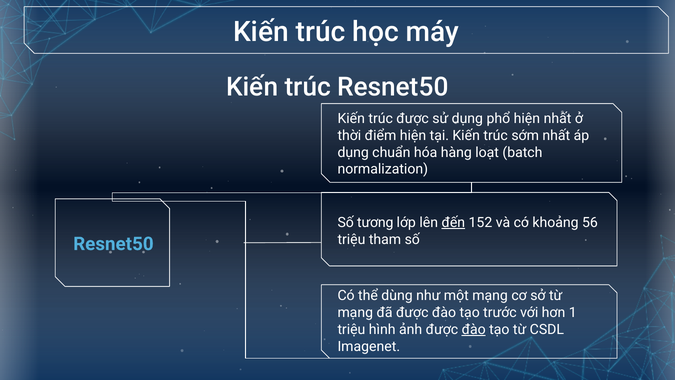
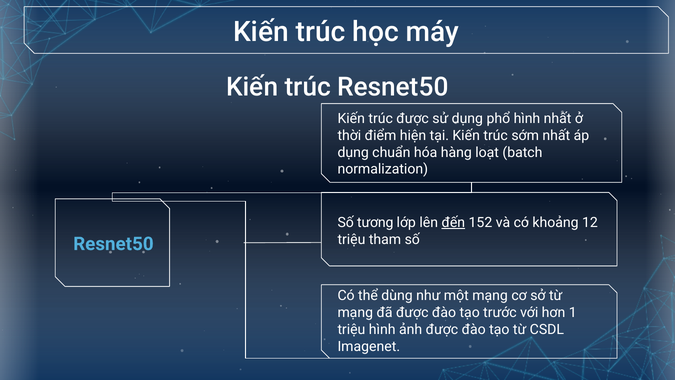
phổ hiện: hiện -> hình (527, 119)
56: 56 -> 12 (590, 222)
đào underline: present -> none (474, 329)
